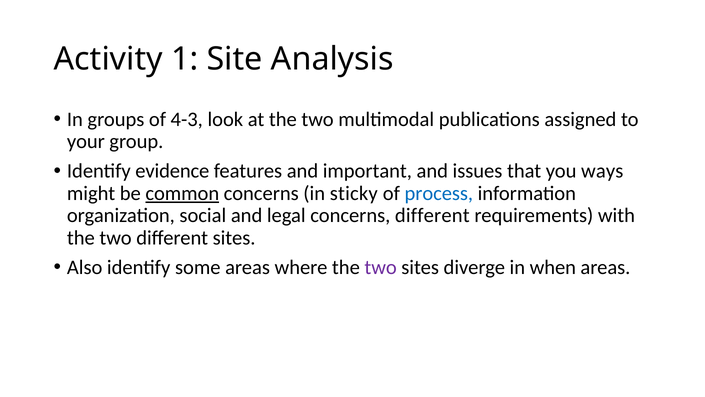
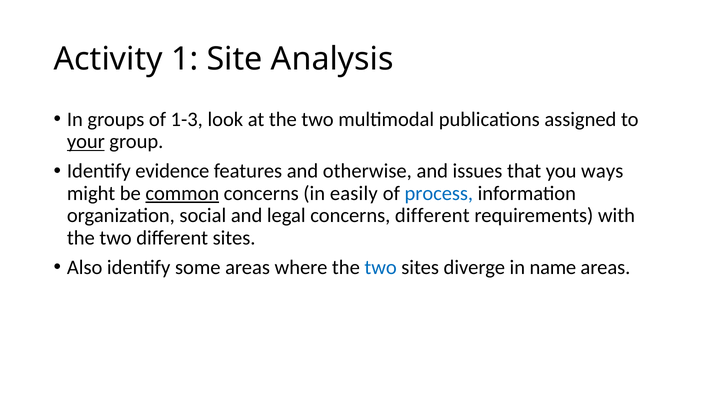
4-3: 4-3 -> 1-3 (187, 119)
your underline: none -> present (86, 141)
important: important -> otherwise (367, 171)
sticky: sticky -> easily (354, 193)
two colour: purple -> blue (381, 267)
when: when -> name (553, 267)
